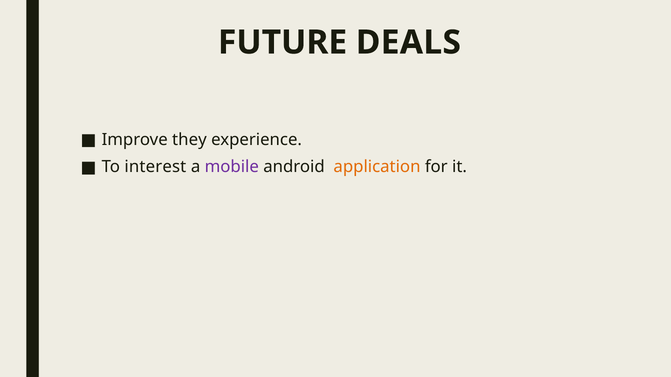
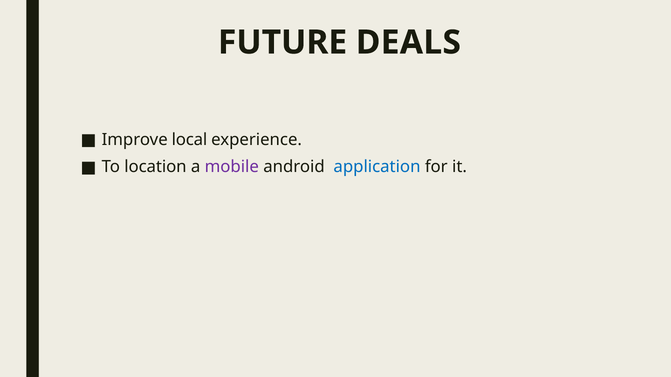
they: they -> local (190, 140)
interest: interest -> location (155, 167)
application colour: orange -> blue (377, 167)
